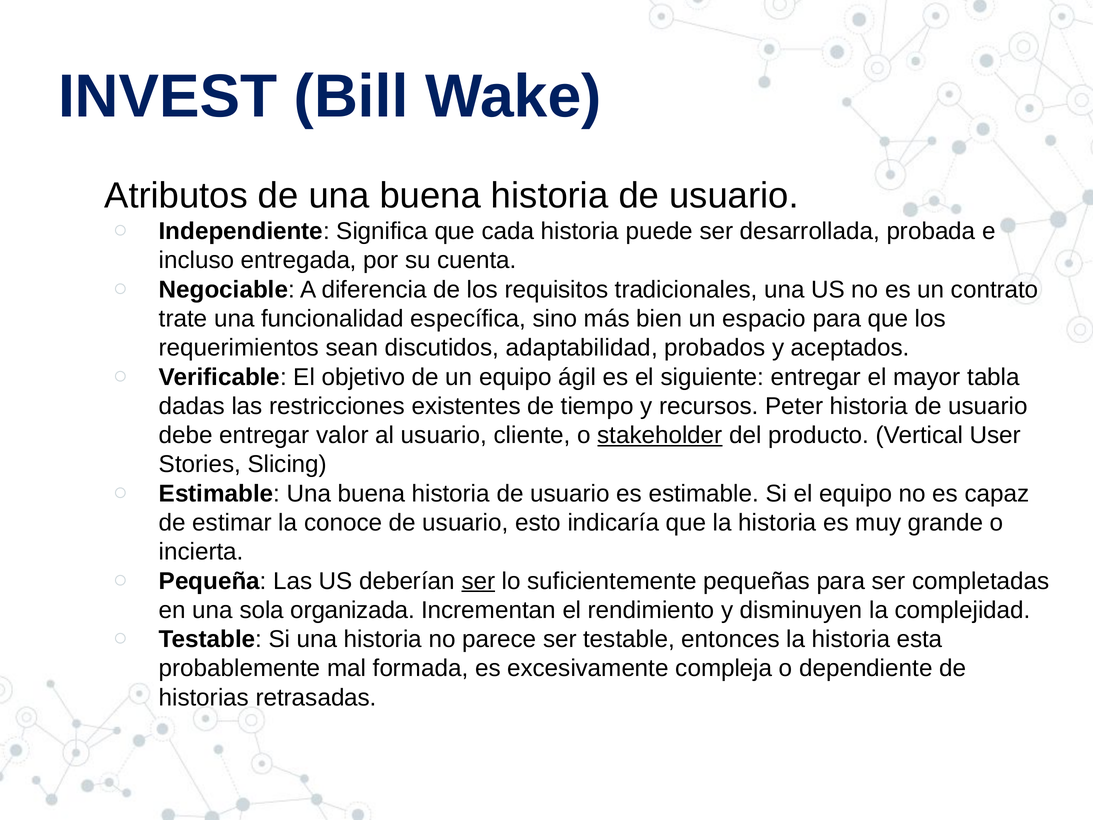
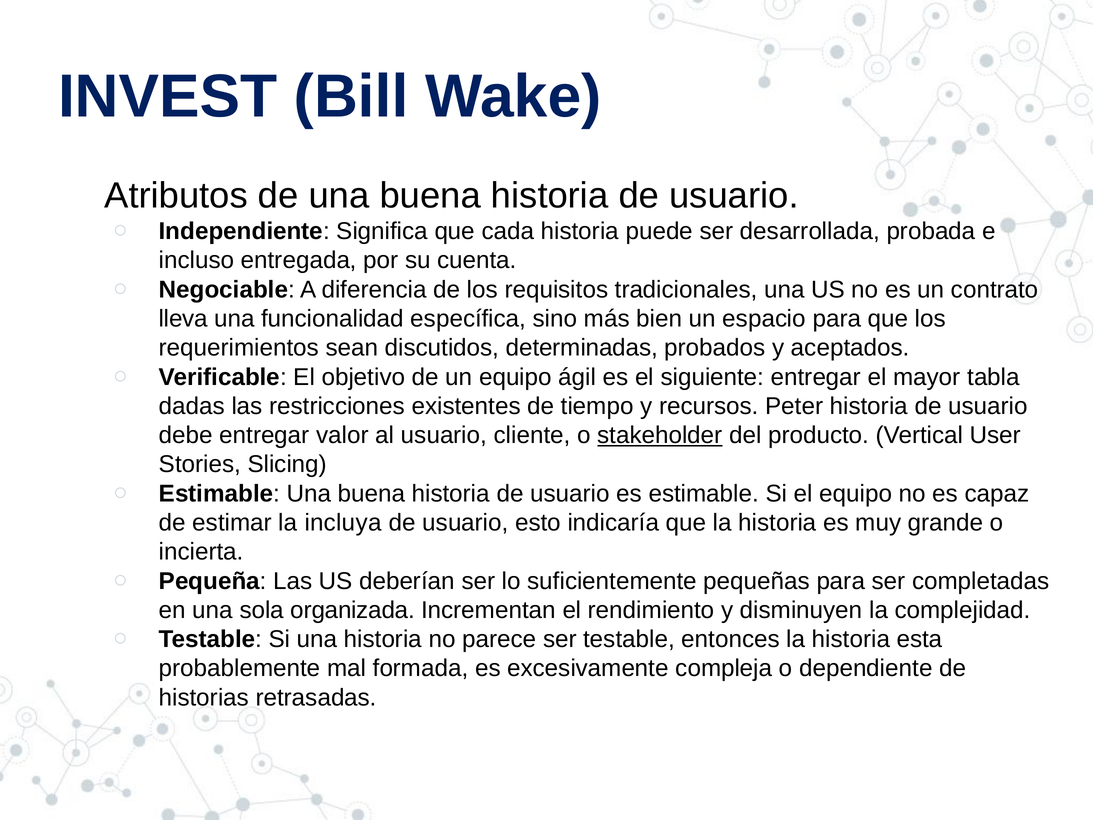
trate: trate -> lleva (183, 319)
adaptabilidad: adaptabilidad -> determinadas (582, 348)
conoce: conoce -> incluya (343, 523)
ser underline: present -> none (478, 581)
